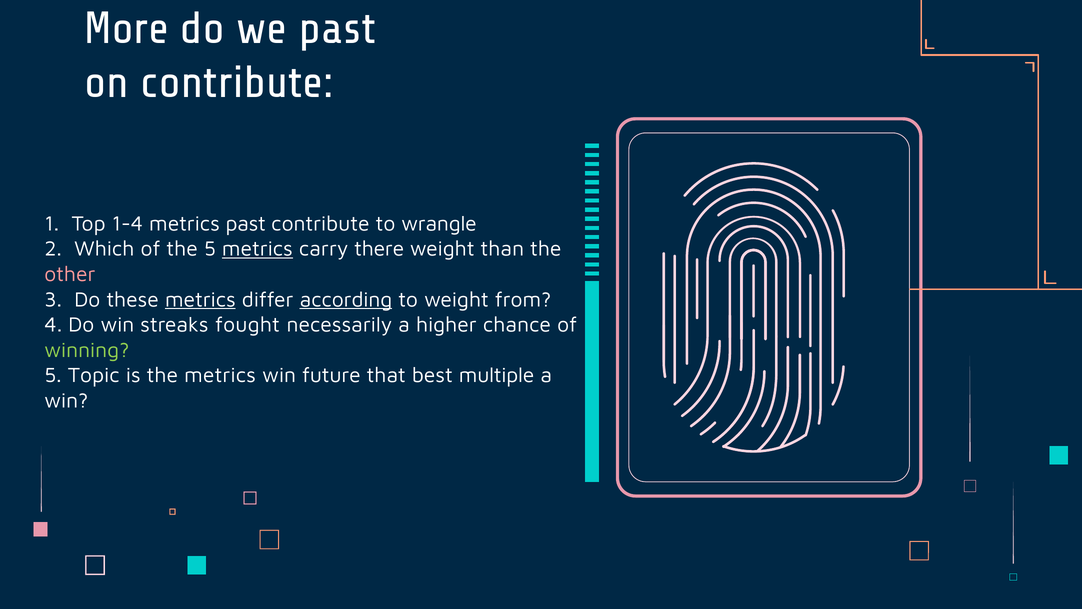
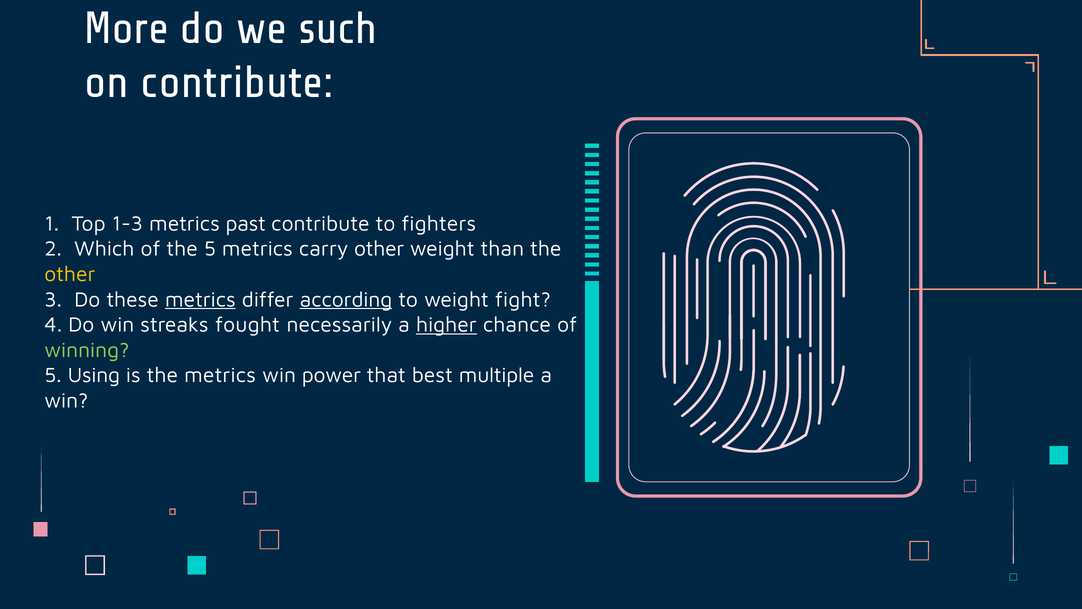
we past: past -> such (338, 28)
1-4: 1-4 -> 1-3 (127, 224)
wrangle: wrangle -> fighters (439, 224)
metrics underline: present -> none (257, 249)
carry there: there -> other (379, 249)
other colour: pink -> yellow (70, 274)
from: from -> fight (523, 299)
higher underline: none -> present (446, 325)
Topic: Topic -> Using (94, 375)
future: future -> power (331, 375)
